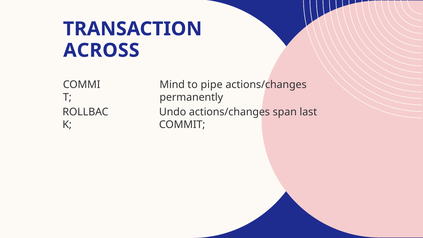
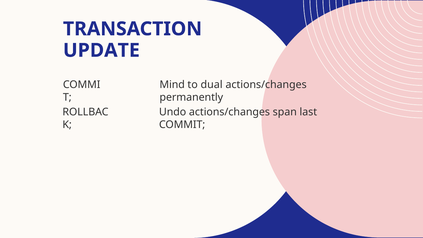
ACROSS: ACROSS -> UPDATE (101, 50)
pipe: pipe -> dual (212, 85)
